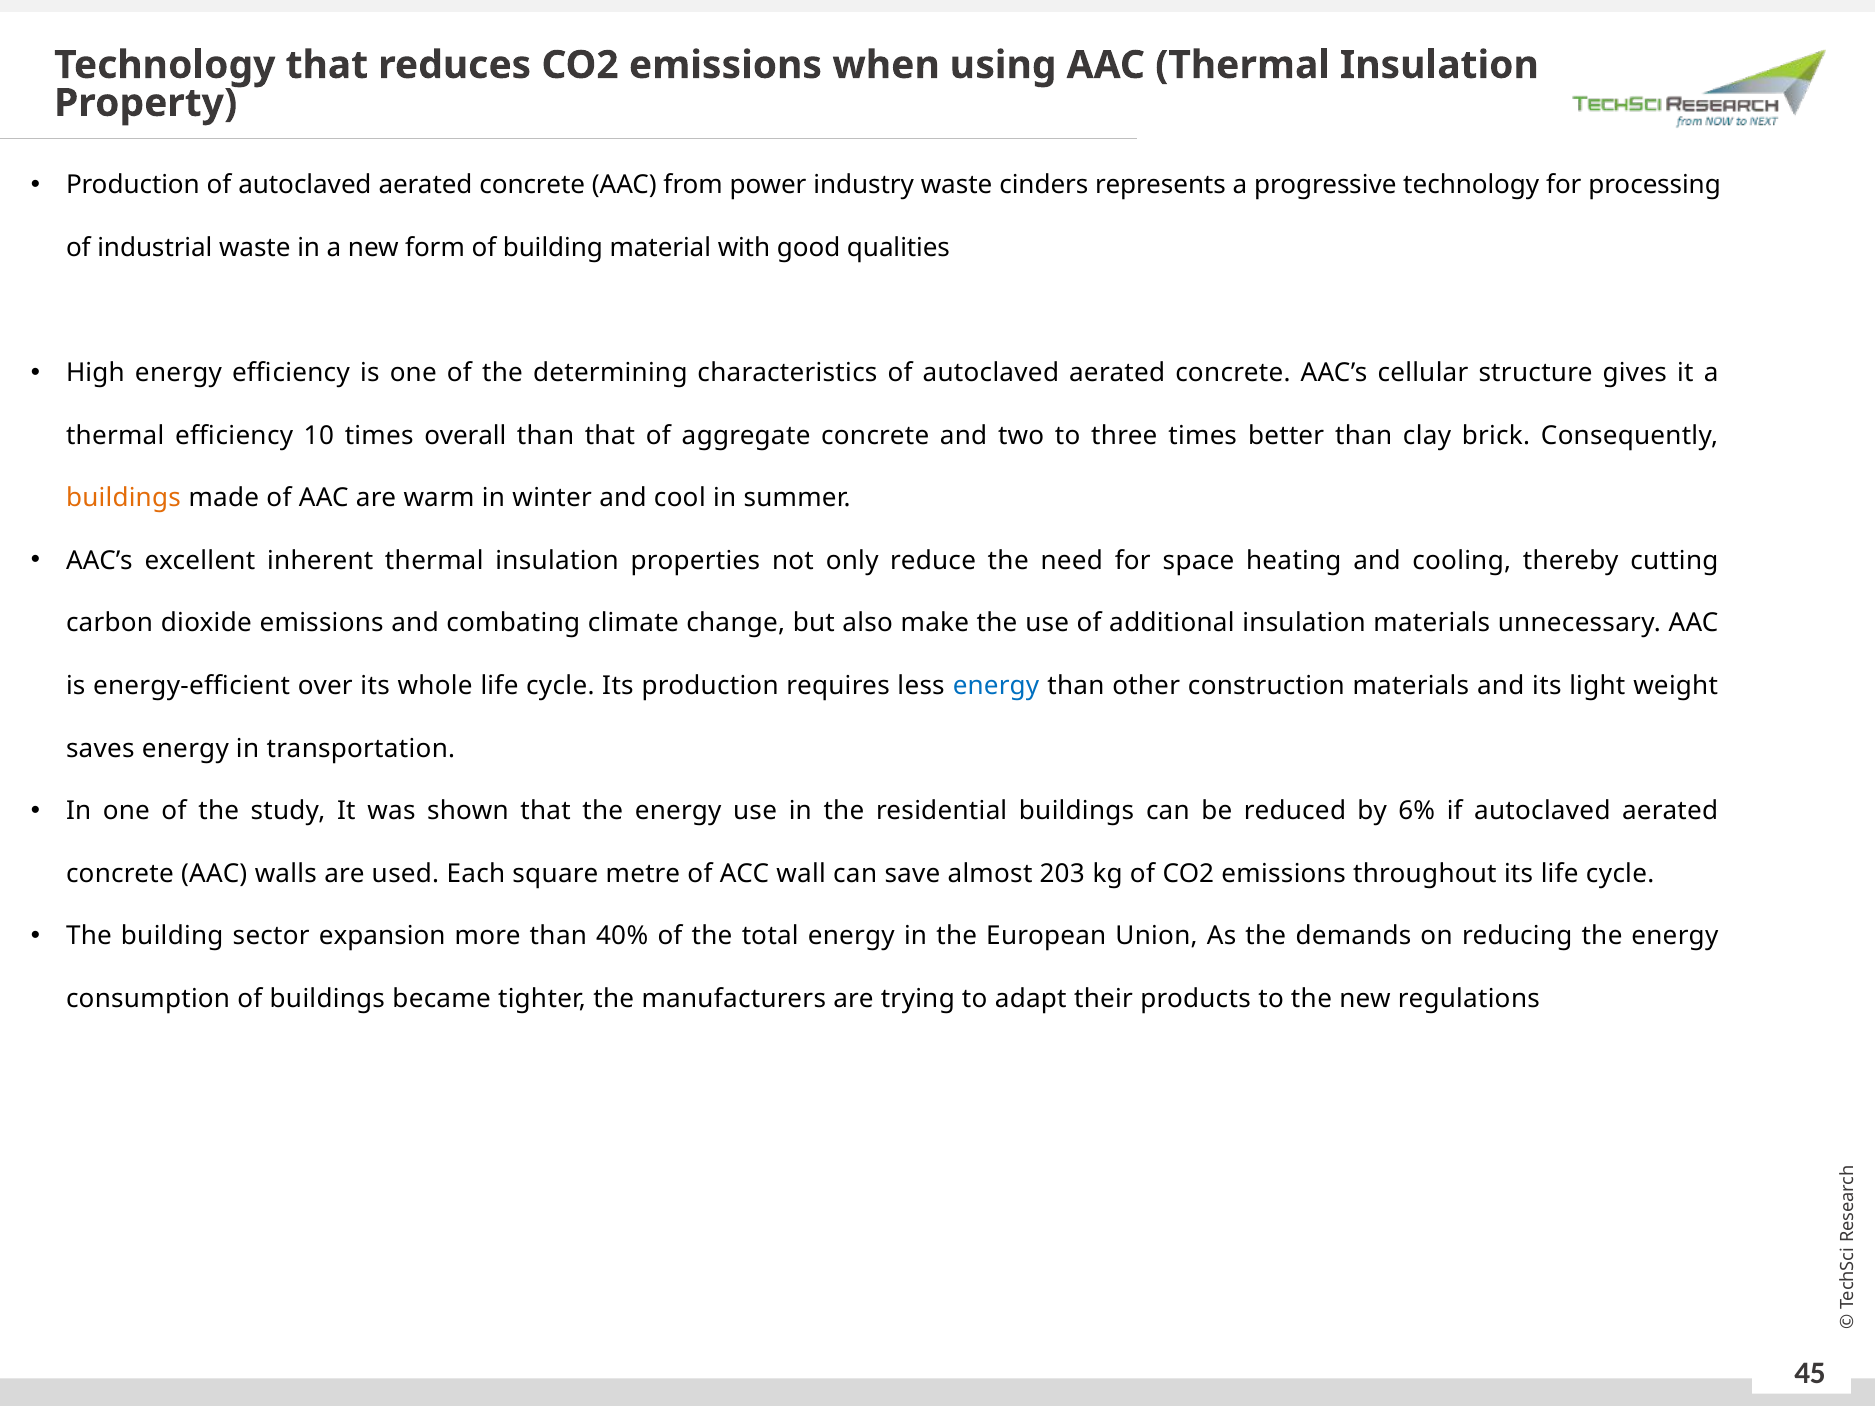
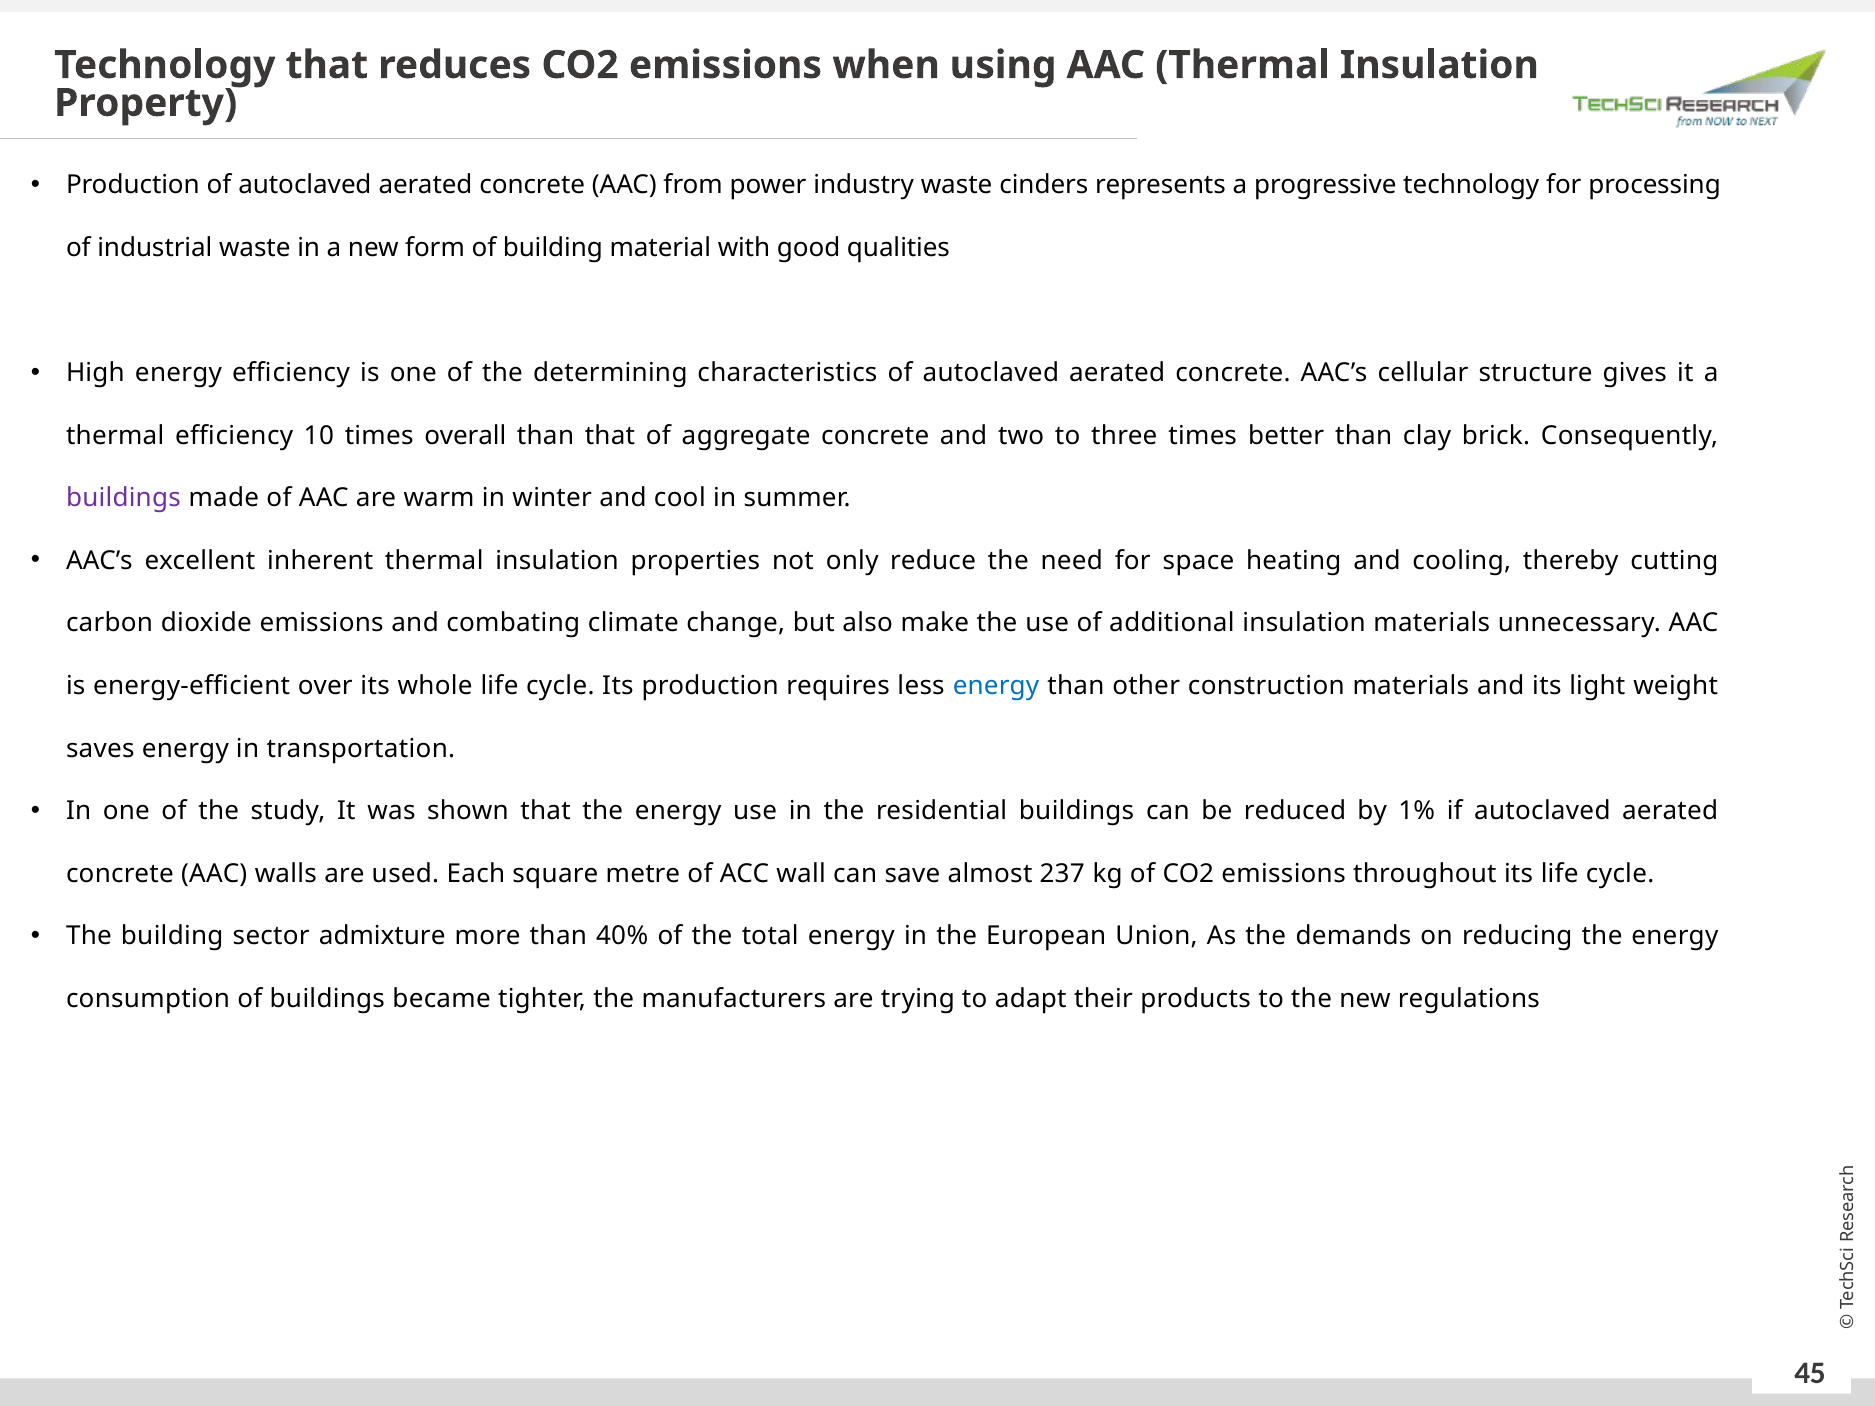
buildings colour: orange -> purple (123, 498)
6%: 6% -> 1% (1417, 811)
203: 203 -> 237 (1062, 874)
expansion: expansion -> admixture (382, 936)
